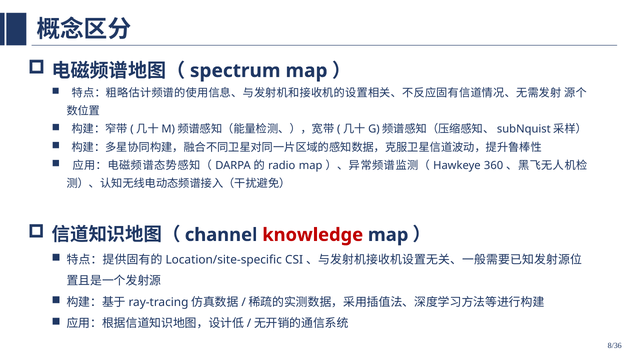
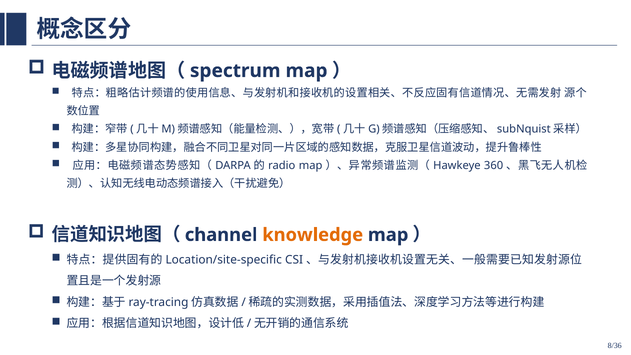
knowledge colour: red -> orange (313, 235)
